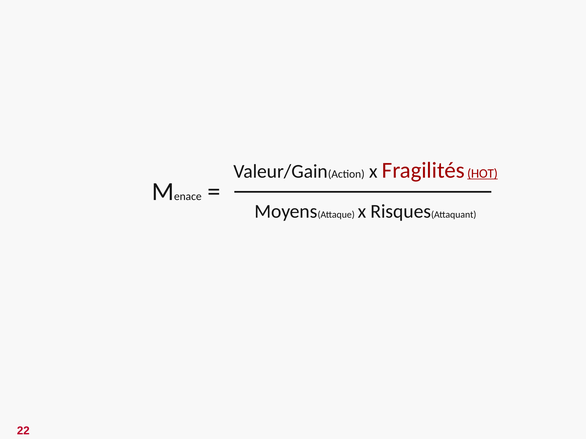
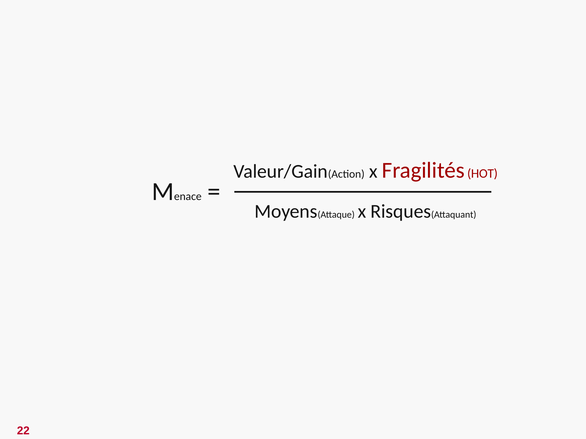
HOT underline: present -> none (482, 174)
